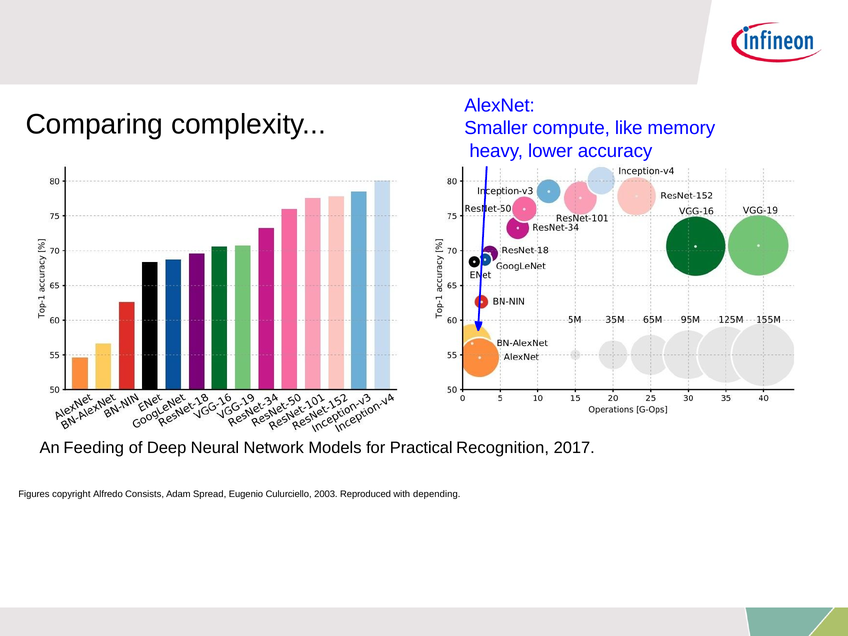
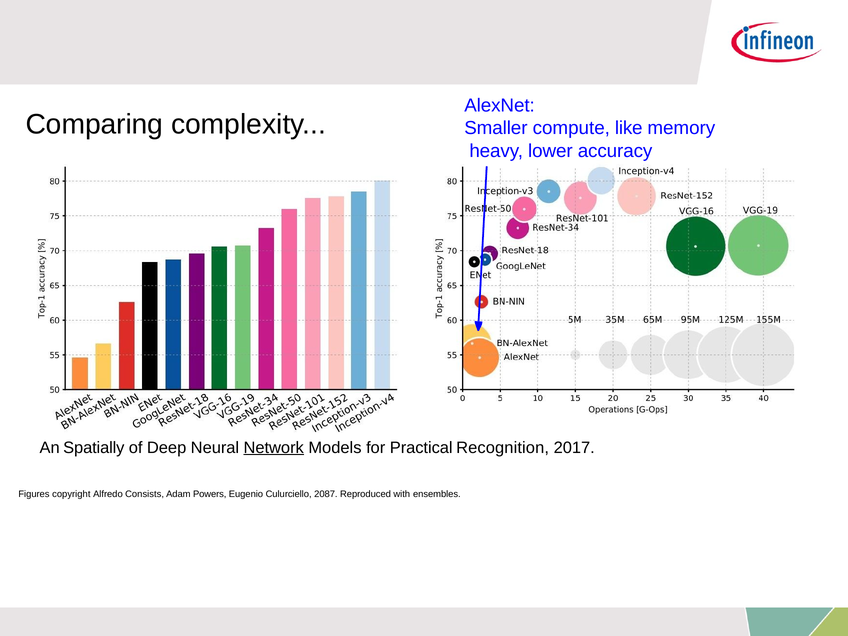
Feeding: Feeding -> Spatially (94, 448)
Network underline: none -> present (274, 448)
Spread: Spread -> Powers (210, 494)
2003: 2003 -> 2087 (326, 494)
depending: depending -> ensembles (437, 494)
